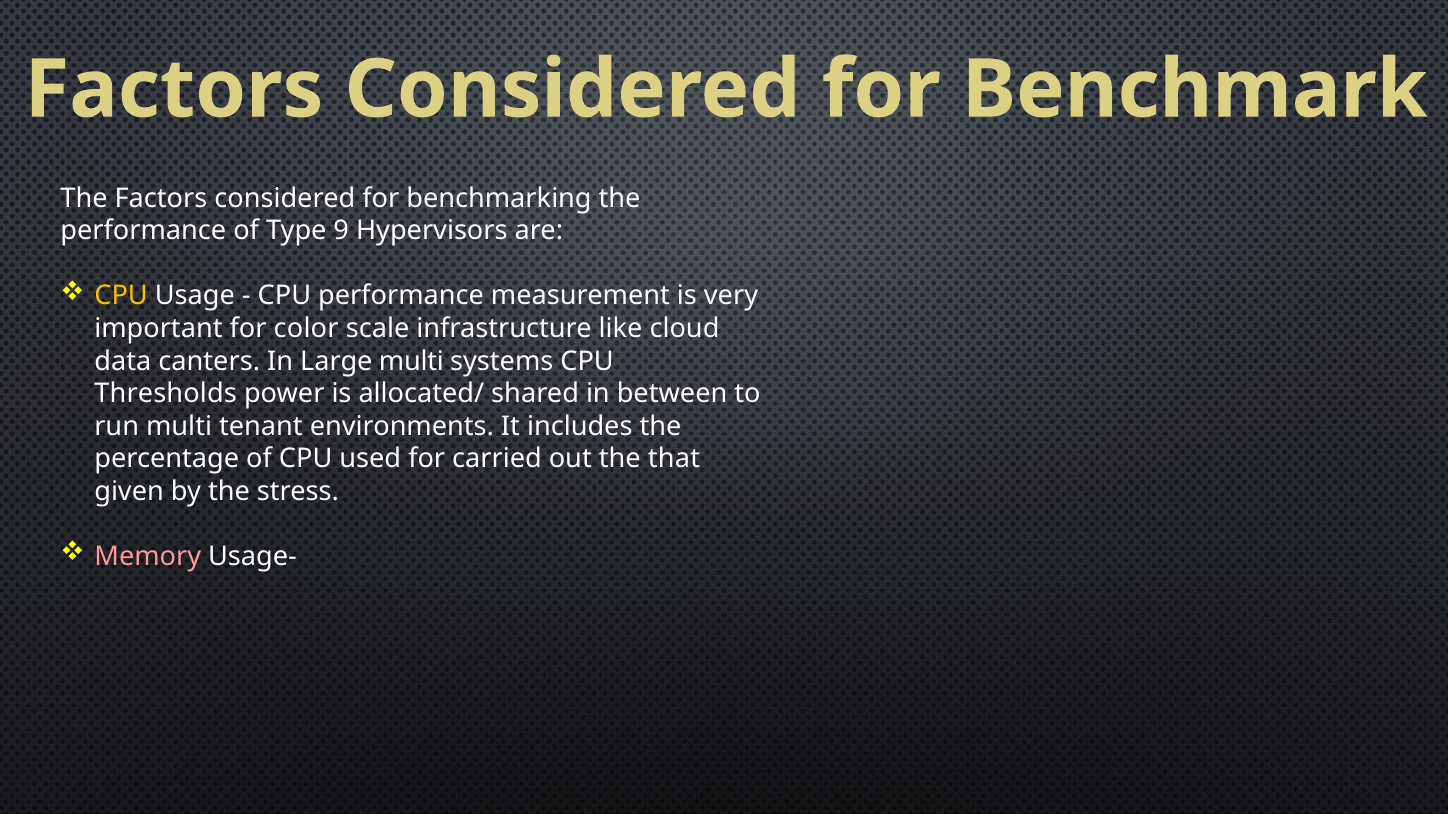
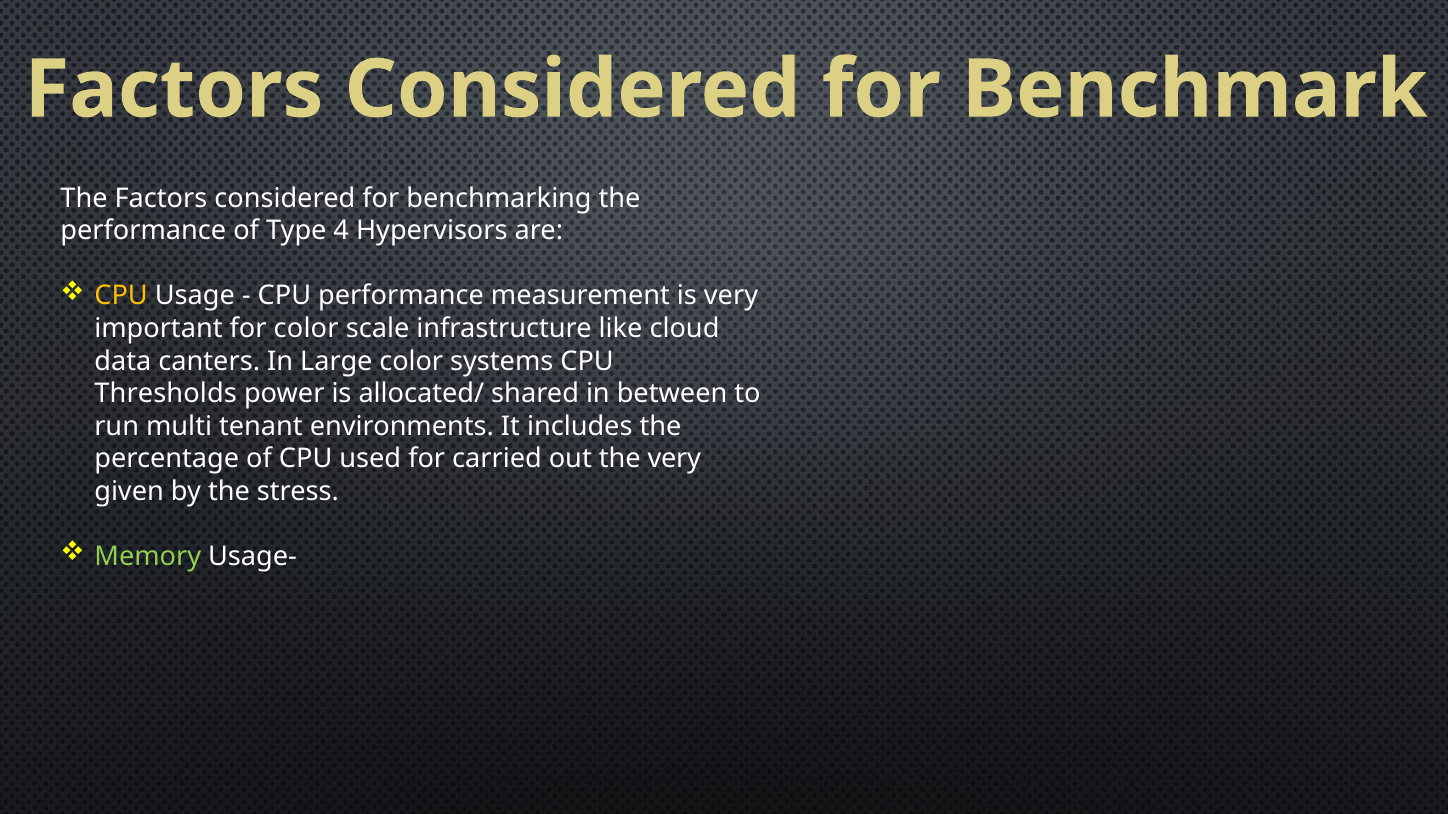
9: 9 -> 4 (341, 231)
Large multi: multi -> color (411, 361)
the that: that -> very (674, 459)
Memory colour: pink -> light green (148, 557)
